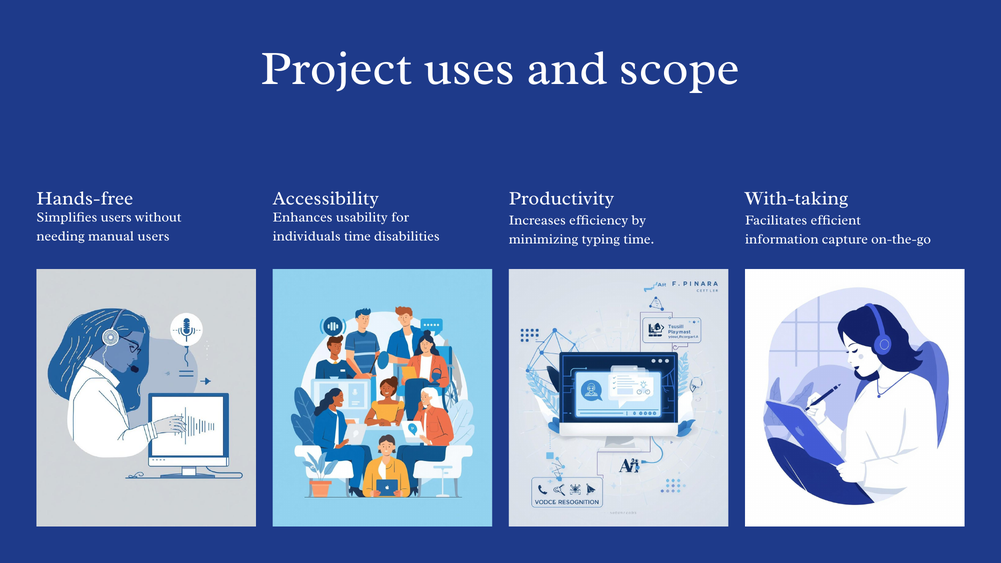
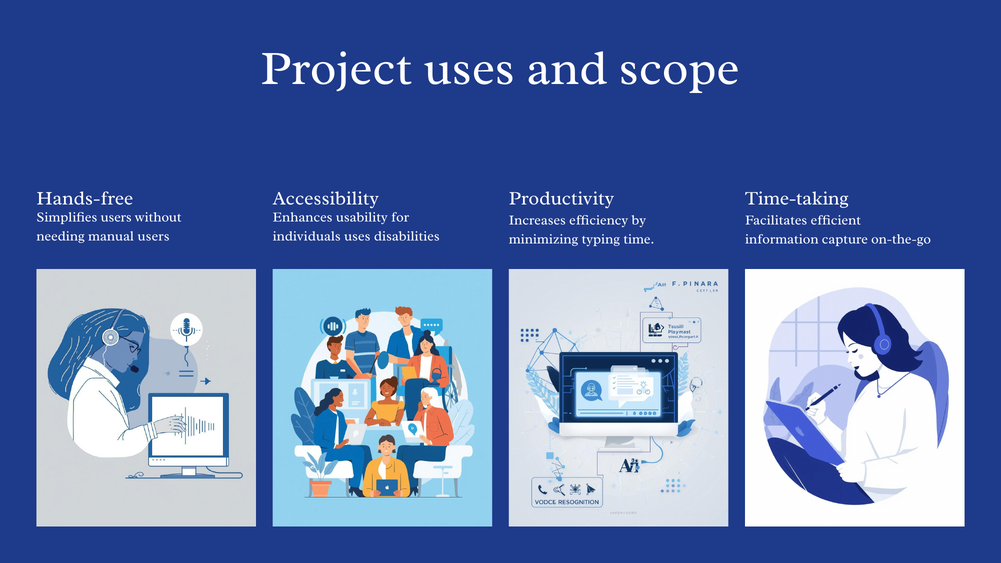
With-taking: With-taking -> Time-taking (797, 198)
individuals time: time -> uses (357, 236)
